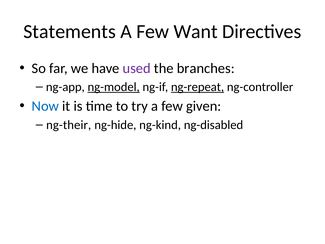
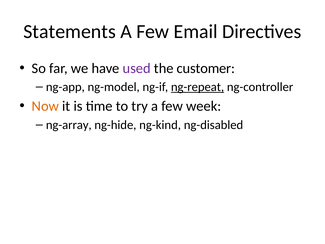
Want: Want -> Email (196, 31)
branches: branches -> customer (206, 68)
ng-model underline: present -> none (114, 87)
Now colour: blue -> orange (45, 106)
given: given -> week (204, 106)
ng-their: ng-their -> ng-array (69, 125)
